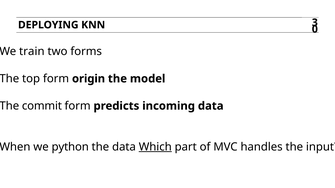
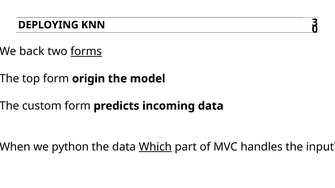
train: train -> back (32, 51)
forms underline: none -> present (86, 51)
commit: commit -> custom (42, 106)
